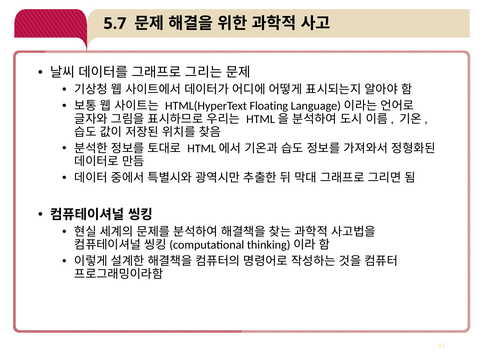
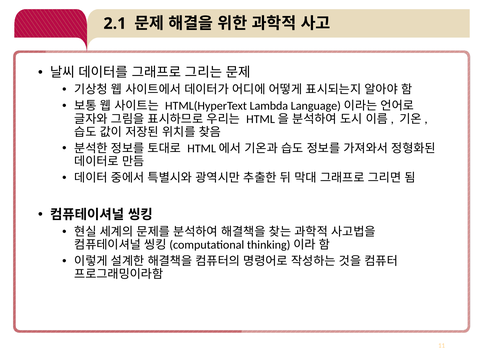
5.7: 5.7 -> 2.1 (115, 24)
Floating: Floating -> Lambda (269, 106)
